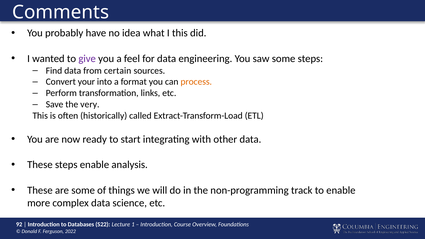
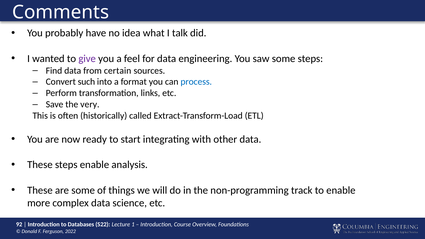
I this: this -> talk (180, 33)
your: your -> such (86, 82)
process colour: orange -> blue (196, 82)
